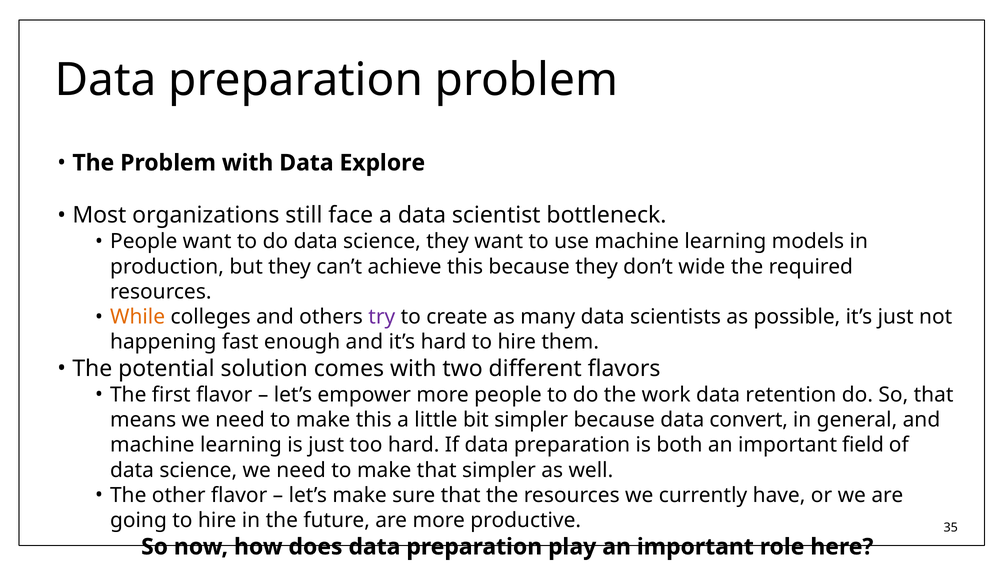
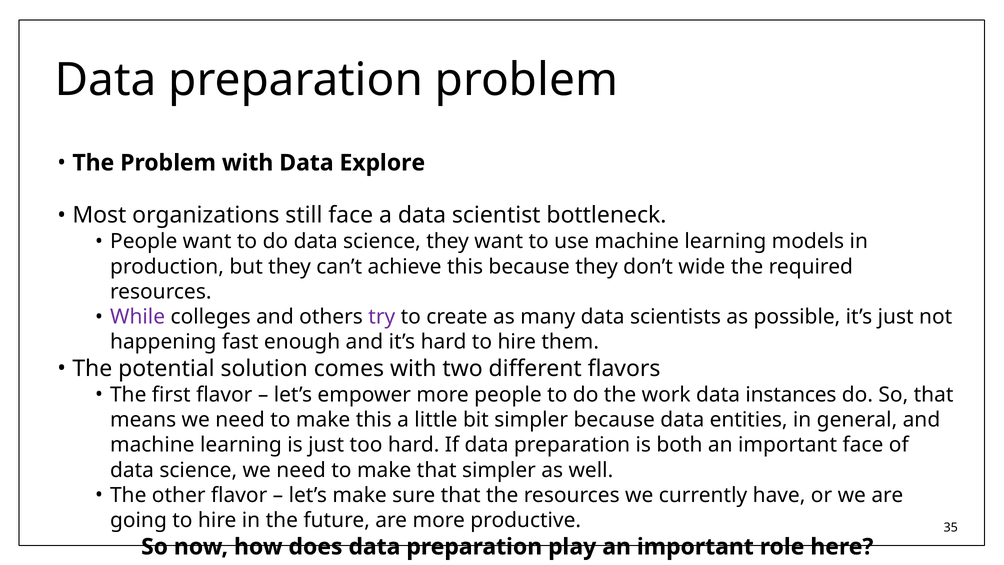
While colour: orange -> purple (138, 317)
retention: retention -> instances (791, 395)
convert: convert -> entities (749, 420)
important field: field -> face (863, 445)
